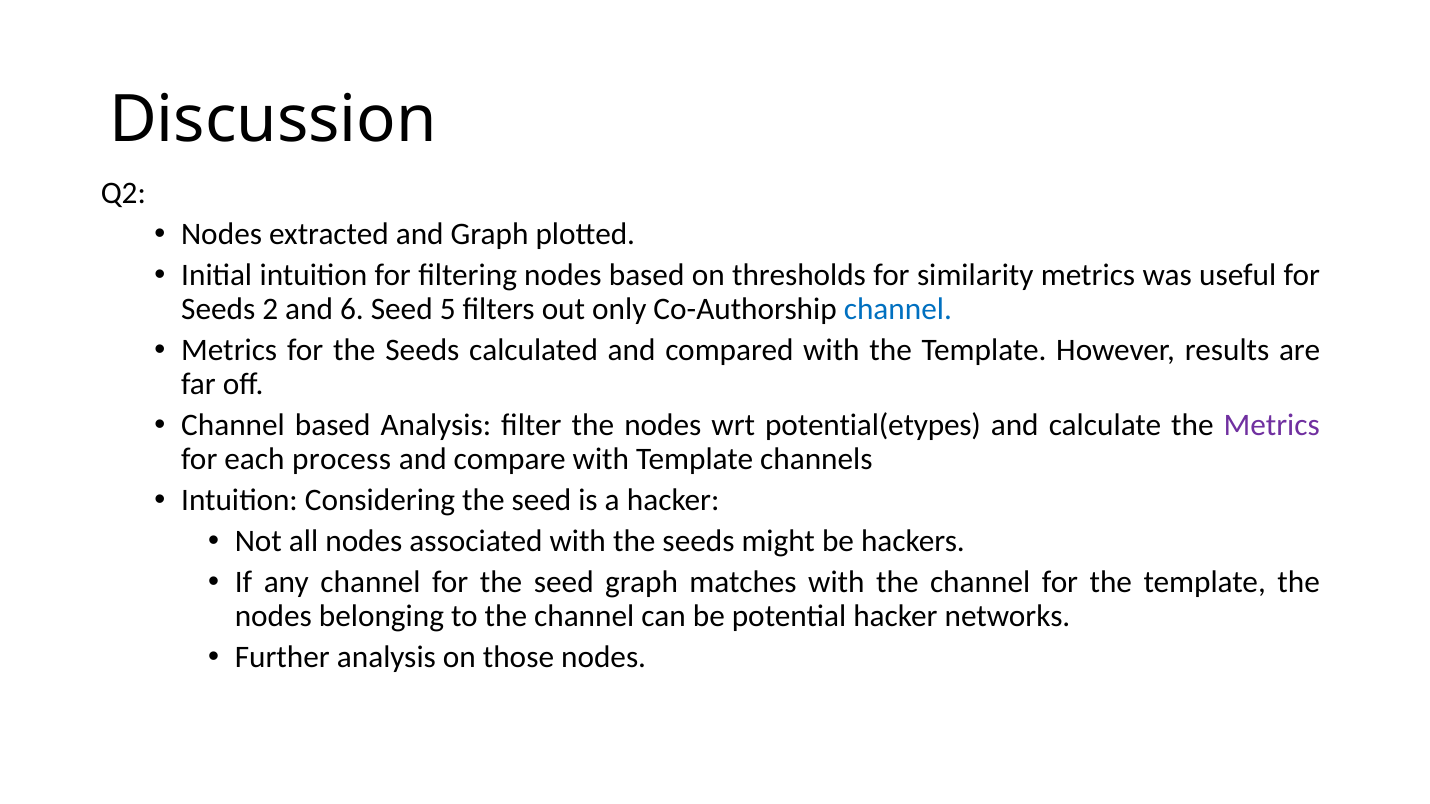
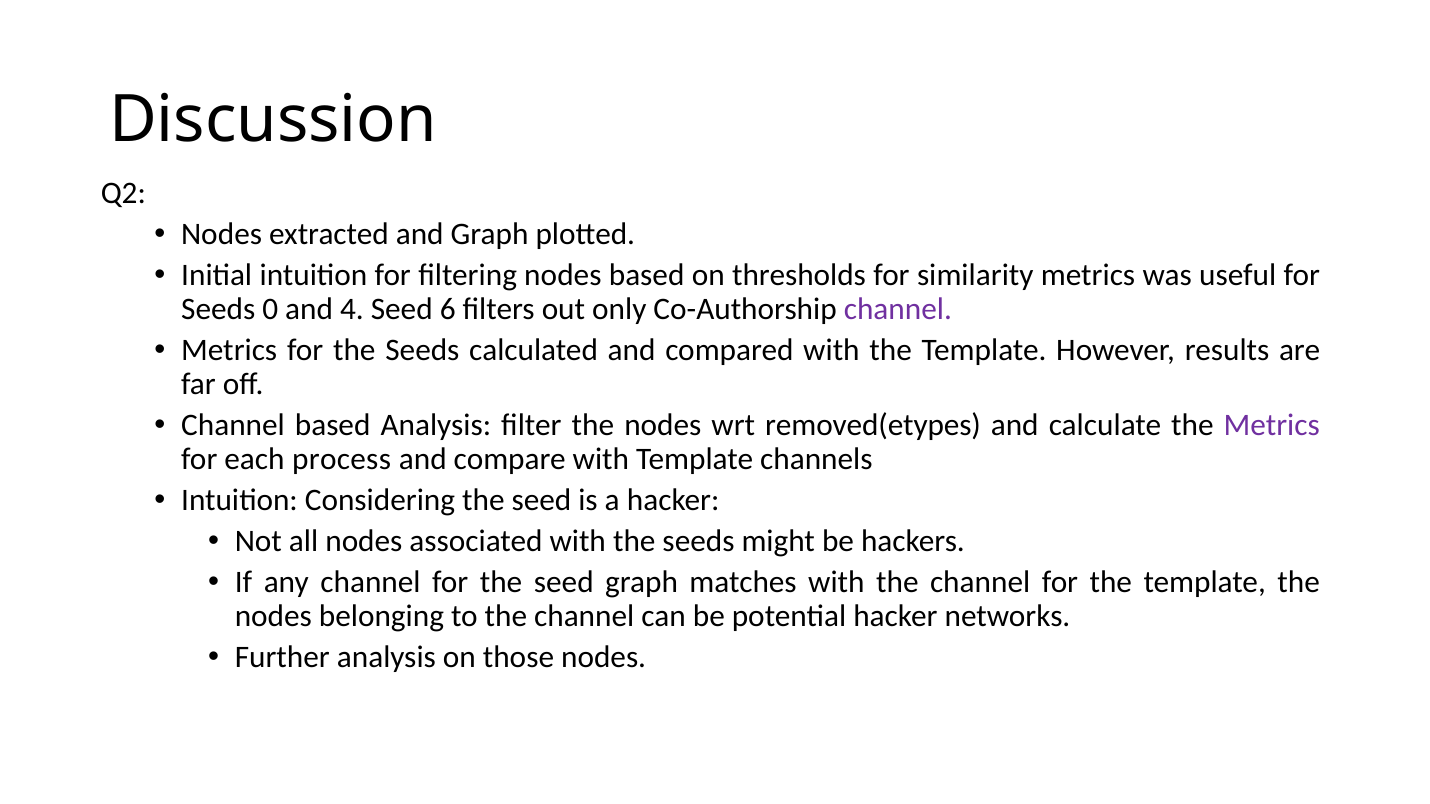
2: 2 -> 0 (270, 309)
6: 6 -> 4 (352, 309)
5: 5 -> 6 (448, 309)
channel colour: blue -> purple (898, 309)
potential(etypes: potential(etypes -> removed(etypes (873, 425)
